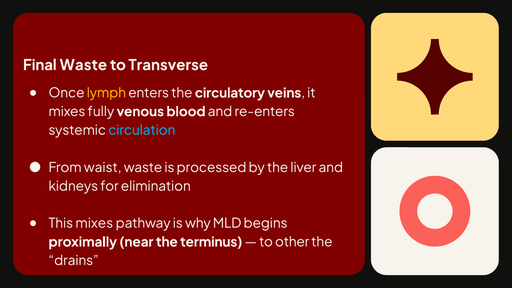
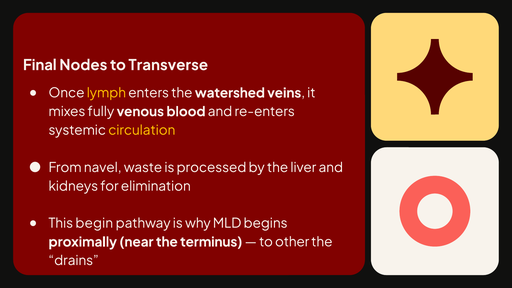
Final Waste: Waste -> Nodes (83, 65)
circulatory: circulatory -> watershed (230, 93)
circulation colour: light blue -> yellow (142, 130)
waist: waist -> navel (103, 168)
This mixes: mixes -> begin (94, 223)
